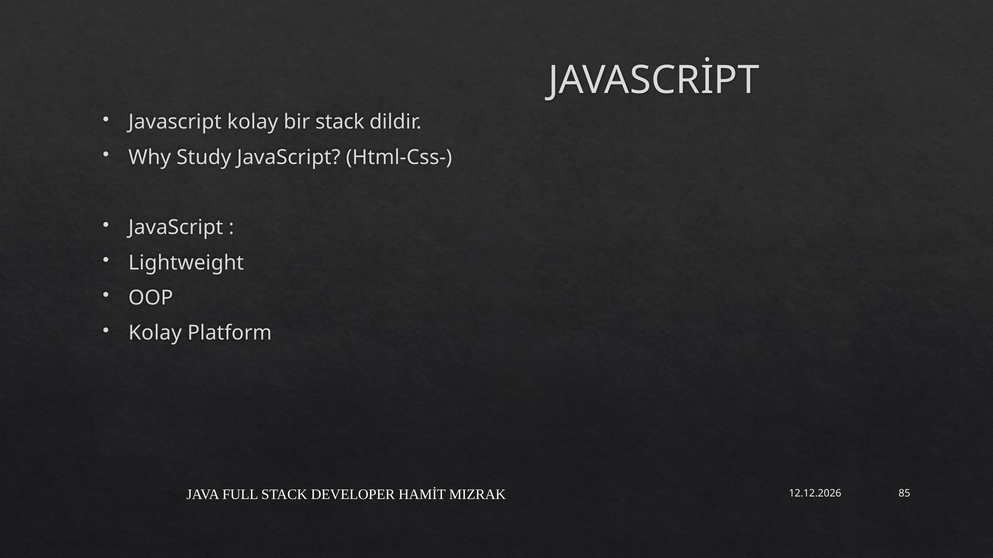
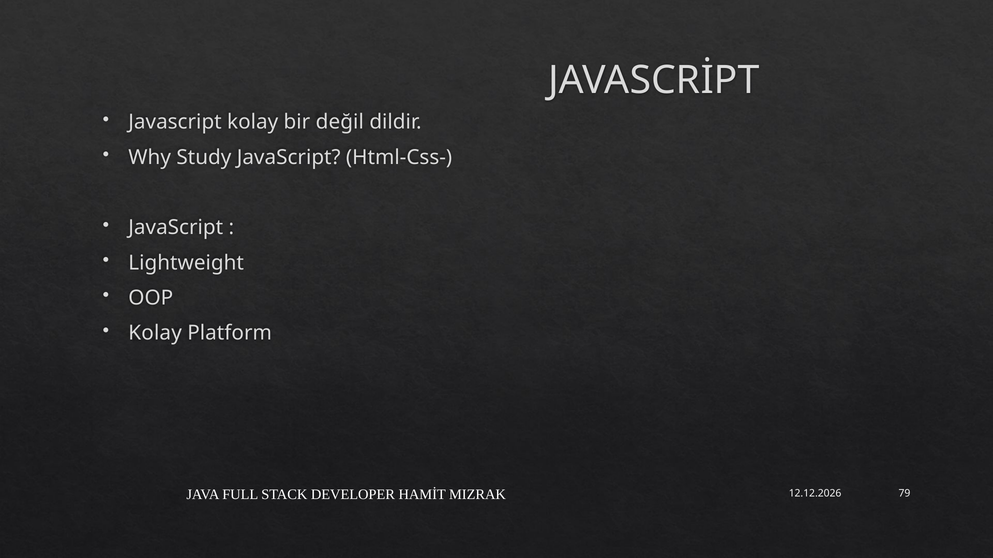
bir stack: stack -> değil (340, 122)
85: 85 -> 79 (904, 494)
